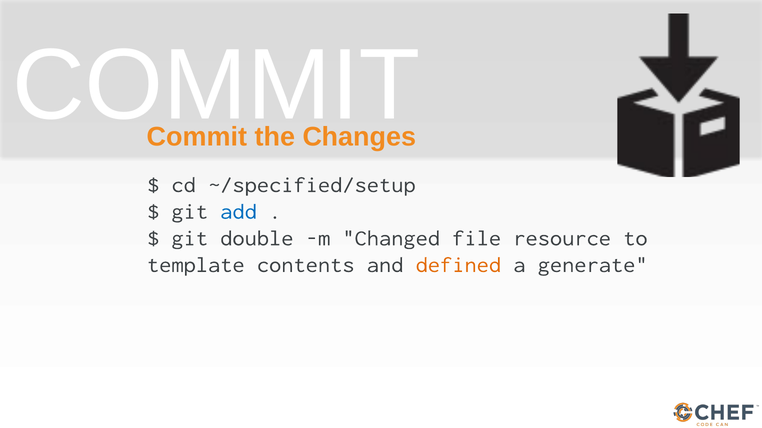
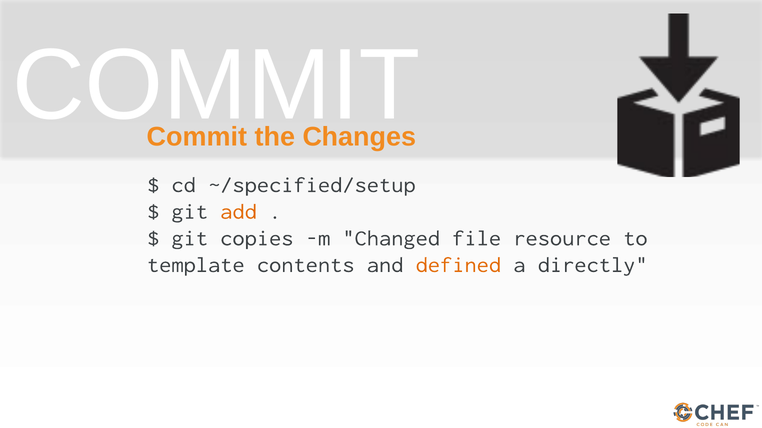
add colour: blue -> orange (239, 212)
double: double -> copies (257, 238)
generate: generate -> directly (593, 265)
